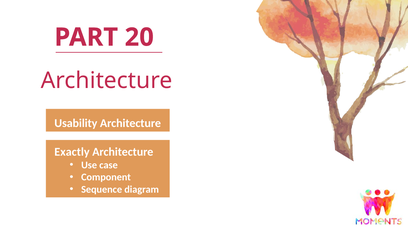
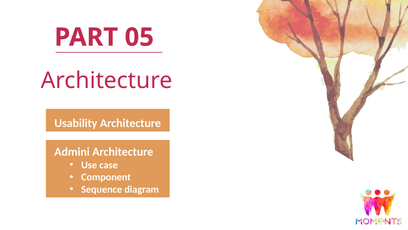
20: 20 -> 05 (139, 37)
Exactly: Exactly -> Admini (72, 151)
